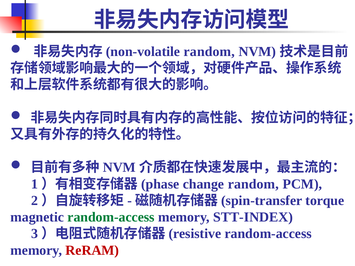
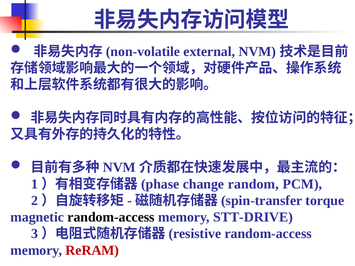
random: random -> external (209, 52)
random-access colour: green -> black (111, 217)
STT-INDEX: STT-INDEX -> STT-DRIVE (253, 217)
